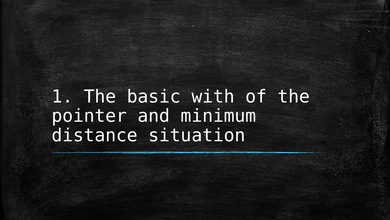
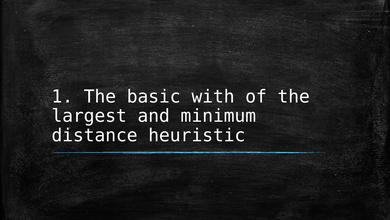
pointer: pointer -> largest (89, 116)
situation: situation -> heuristic (197, 135)
